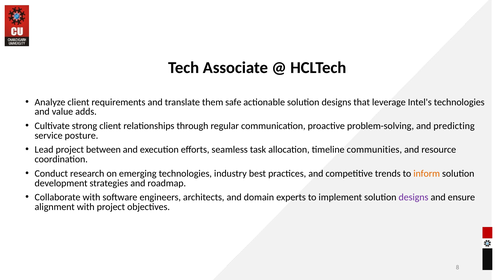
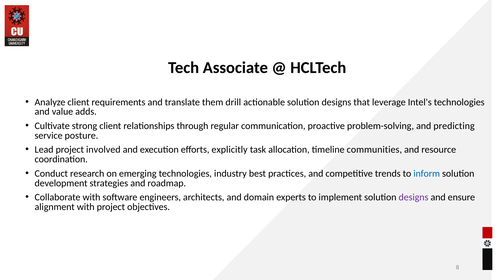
safe: safe -> drill (233, 102)
between: between -> involved (103, 149)
seamless: seamless -> explicitly (230, 149)
inform colour: orange -> blue (427, 173)
